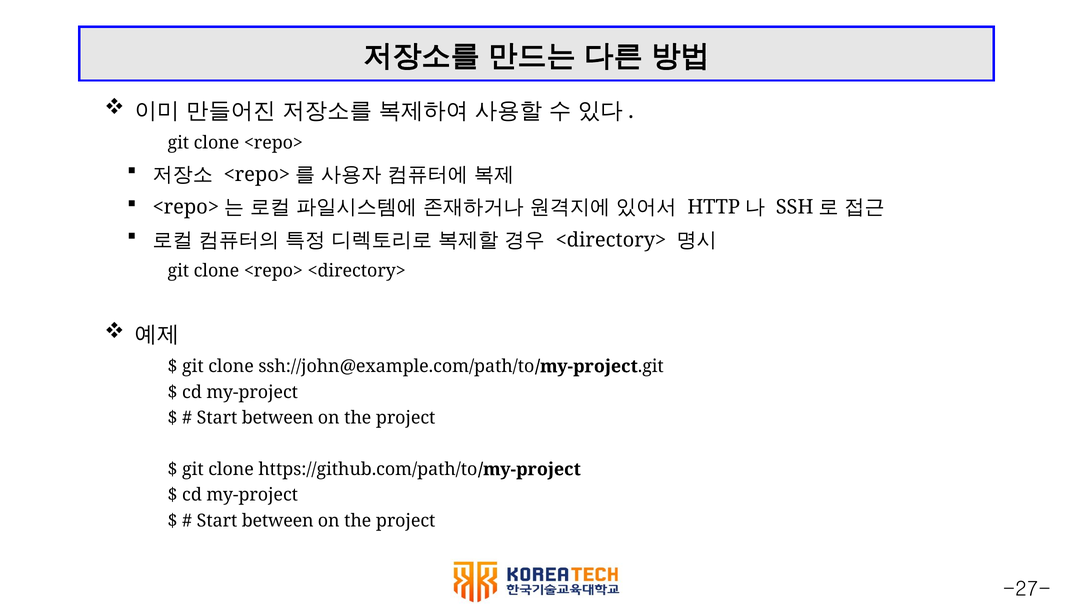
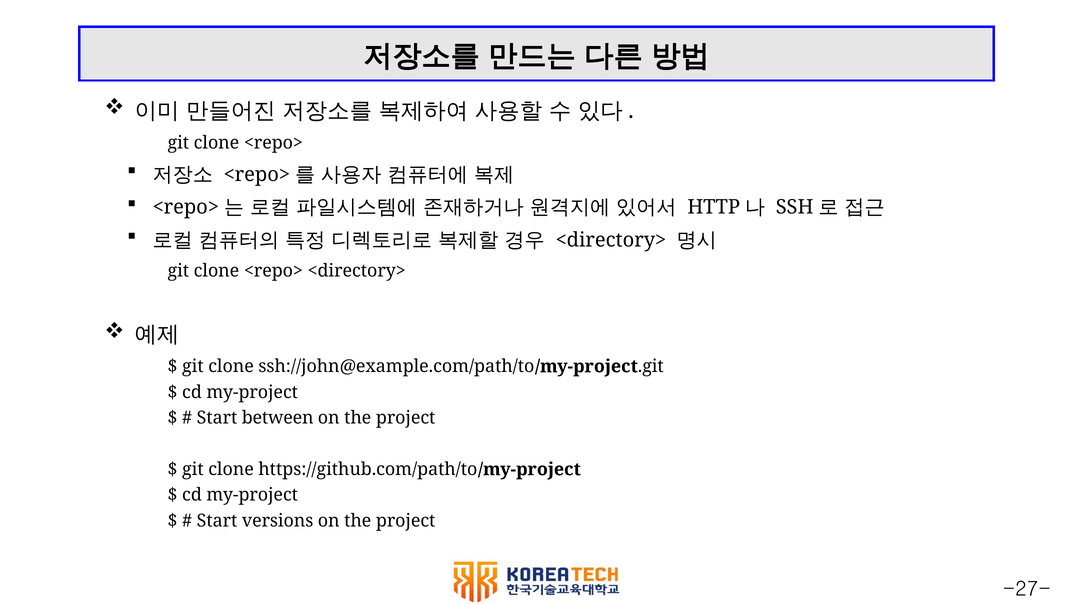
between: between -> versions (278, 520)
